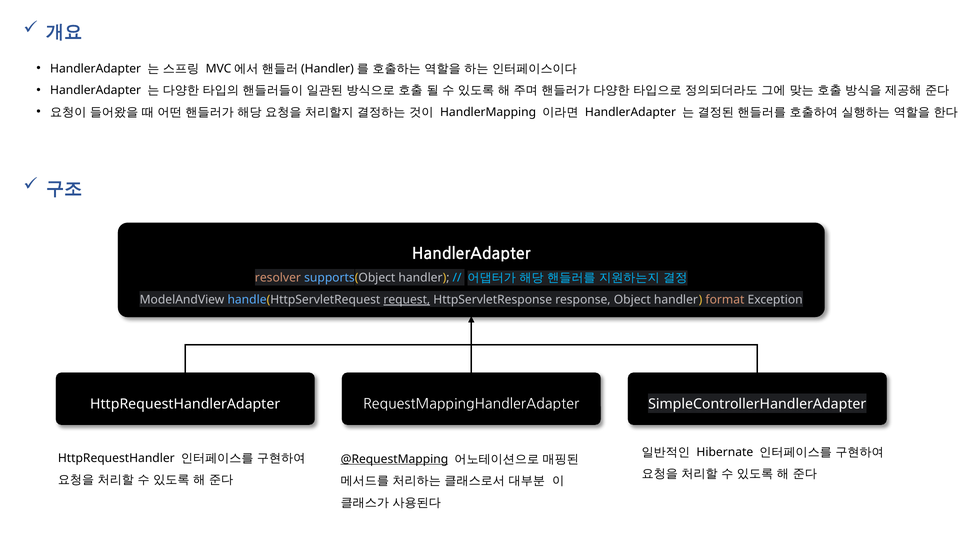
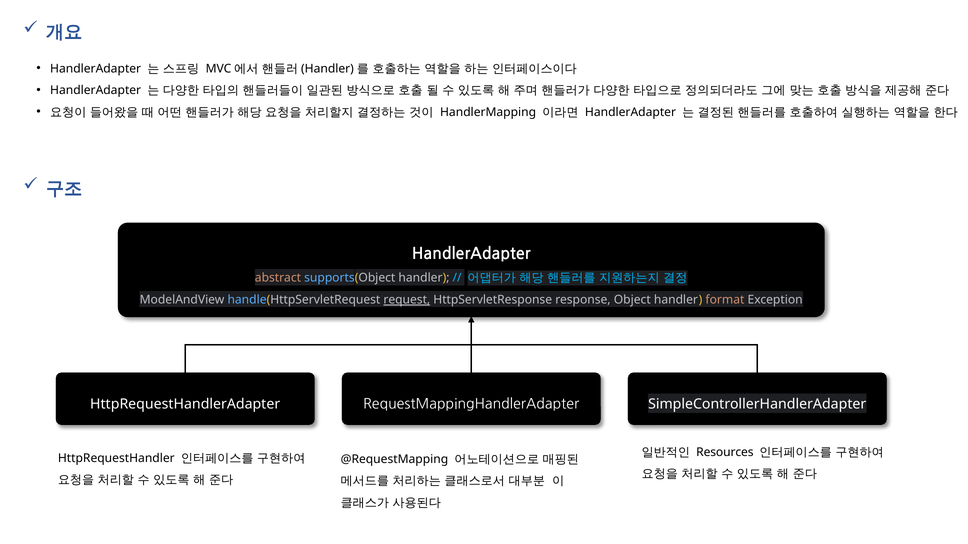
resolver: resolver -> abstract (278, 278)
Hibernate: Hibernate -> Resources (725, 452)
@RequestMapping underline: present -> none (394, 460)
